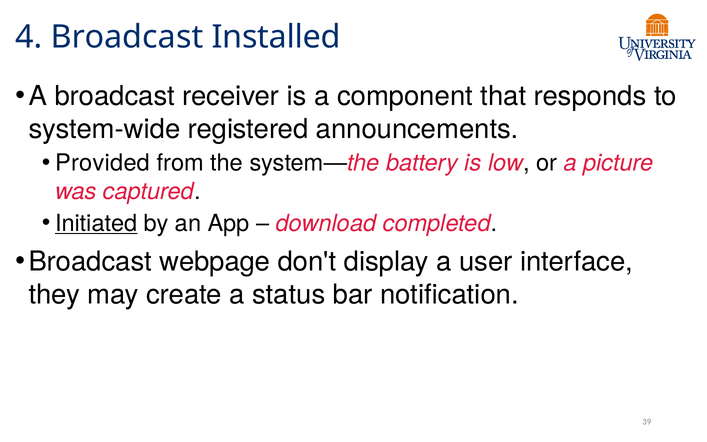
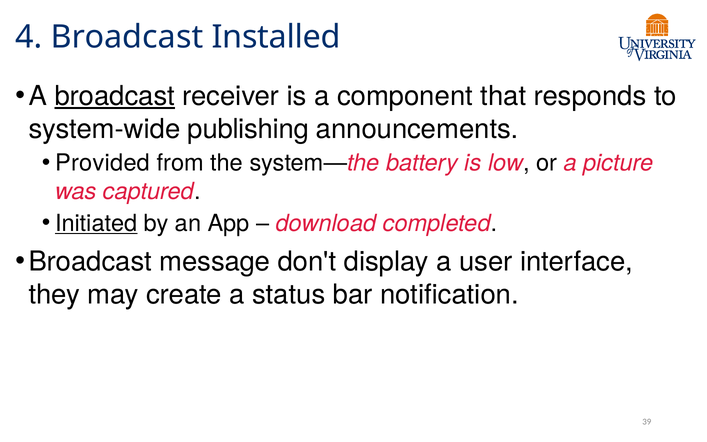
broadcast underline: none -> present (115, 96)
registered: registered -> publishing (248, 129)
webpage: webpage -> message (215, 262)
